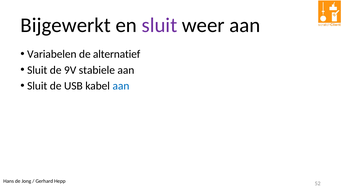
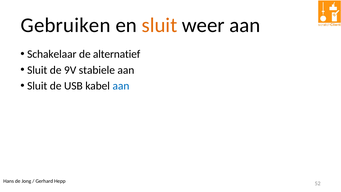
Bijgewerkt: Bijgewerkt -> Gebruiken (66, 25)
sluit colour: purple -> orange (159, 25)
Variabelen: Variabelen -> Schakelaar (52, 54)
